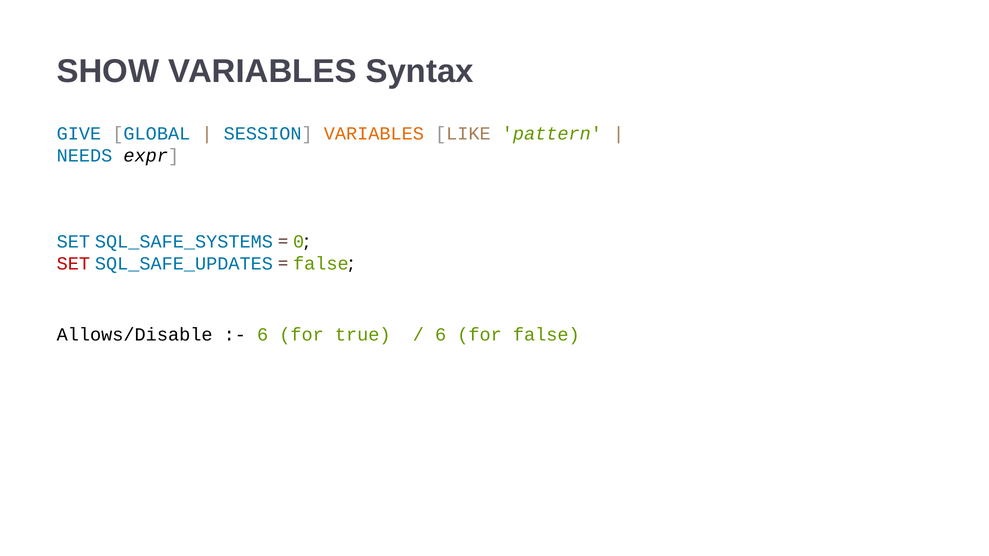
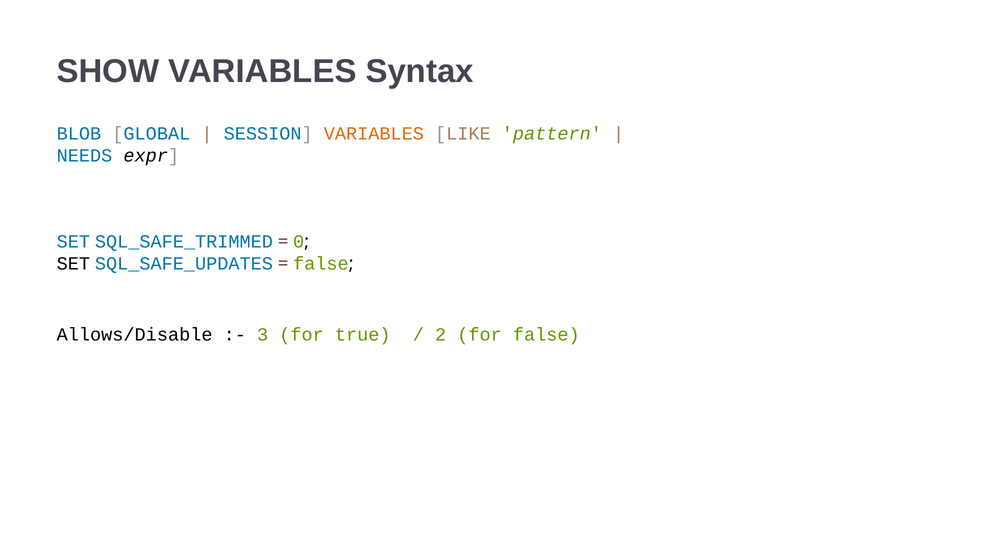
GIVE: GIVE -> BLOB (79, 133)
SQL_SAFE_SYSTEMS: SQL_SAFE_SYSTEMS -> SQL_SAFE_TRIMMED (184, 242)
SET colour: red -> black (73, 264)
6: 6 -> 3 (263, 335)
6: 6 -> 2 (441, 335)
